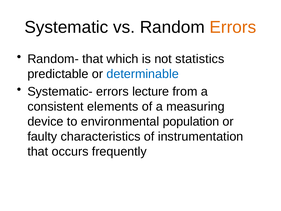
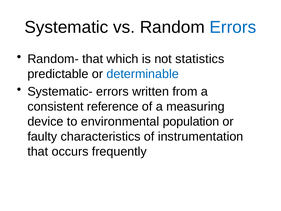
Errors colour: orange -> blue (233, 27)
lecture: lecture -> written (151, 91)
elements: elements -> reference (113, 106)
